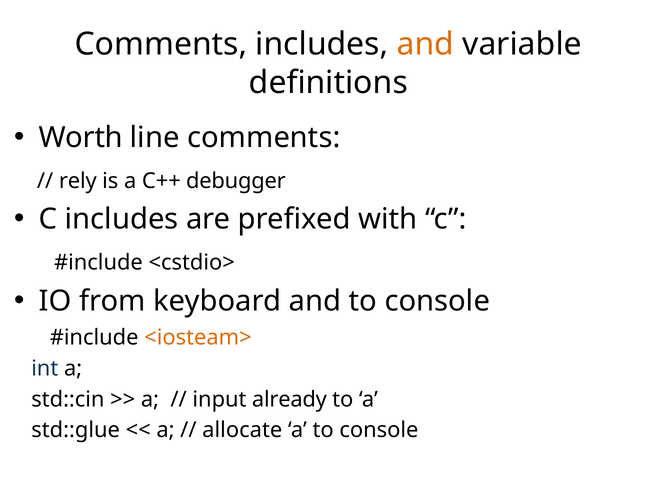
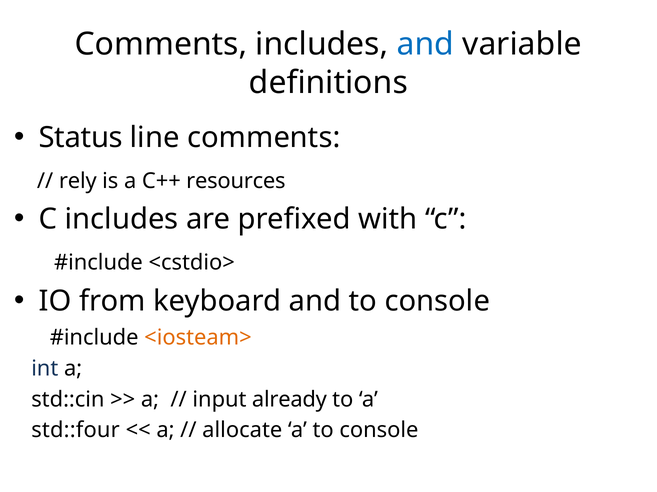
and colour: orange -> blue (425, 44)
Worth: Worth -> Status (81, 138)
debugger: debugger -> resources (236, 181)
std::glue: std::glue -> std::four (76, 431)
